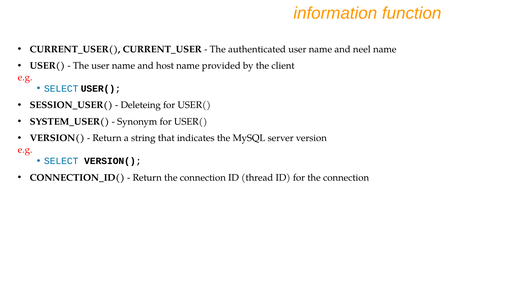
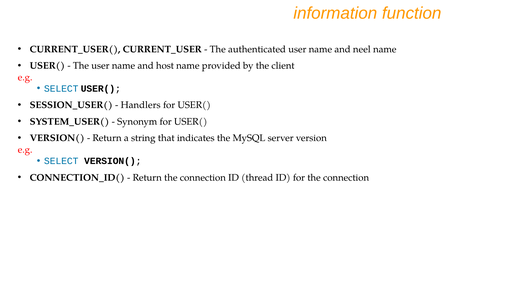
Deleteing: Deleteing -> Handlers (141, 105)
